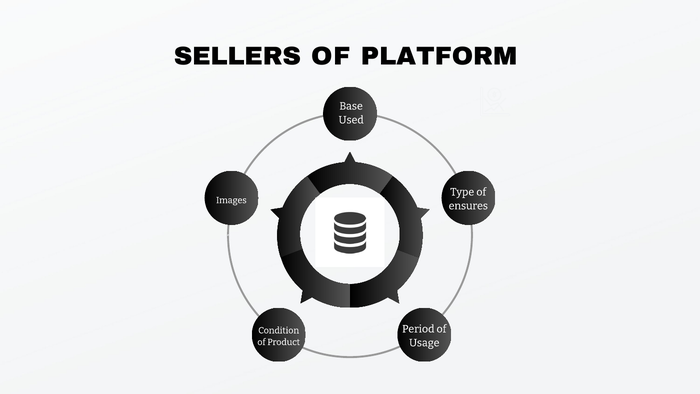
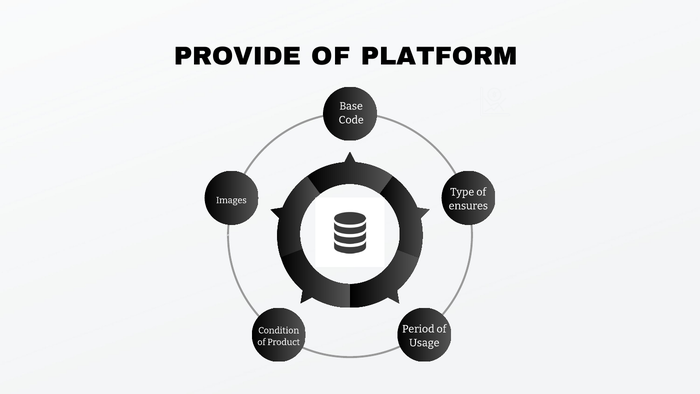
SELLERS: SELLERS -> PROVIDE (237, 56)
Used: Used -> Code (351, 120)
